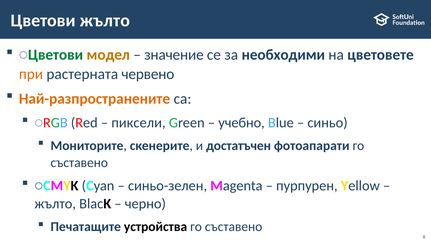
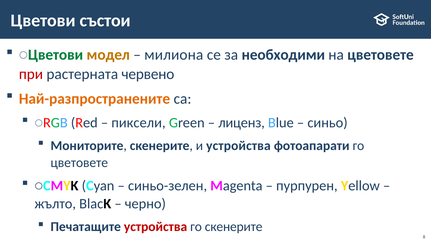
Цветови жълто: жълто -> състои (105, 20)
значение: значение -> милиона (174, 55)
при colour: orange -> red (31, 74)
учебно: учебно -> лиценз (242, 122)
и достатъчен: достатъчен -> устройства (238, 145)
съставено: съставено -> цветовете (79, 162)
устройства colour: black -> red (156, 226)
съставено: съставено -> скенерите (234, 226)
